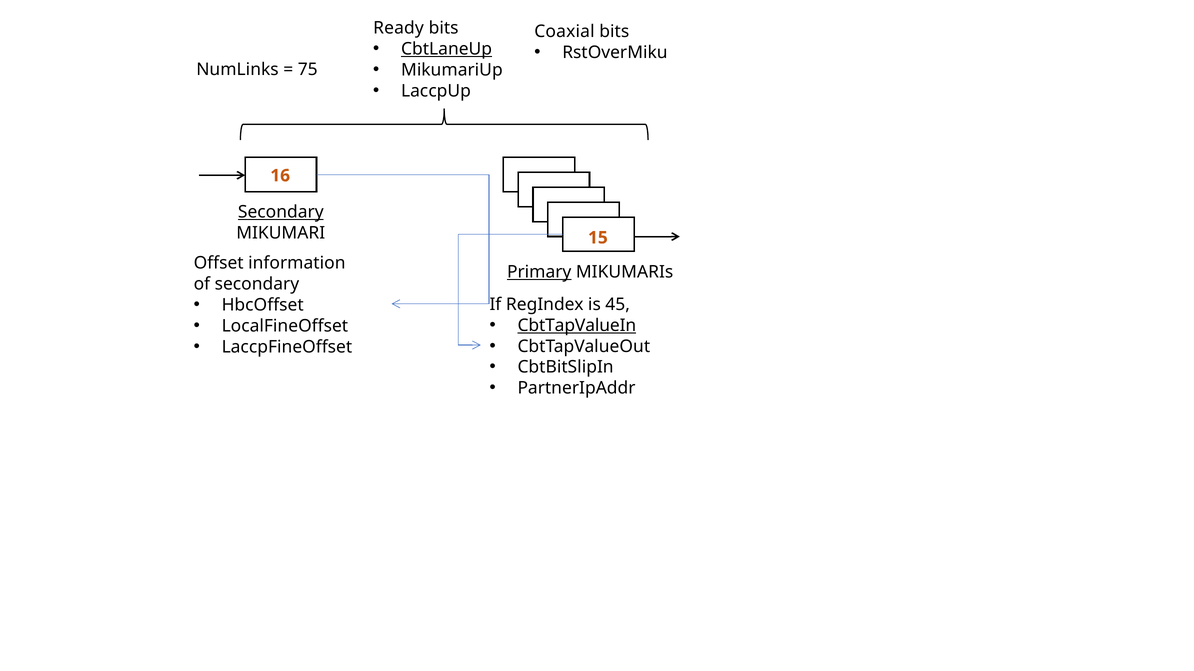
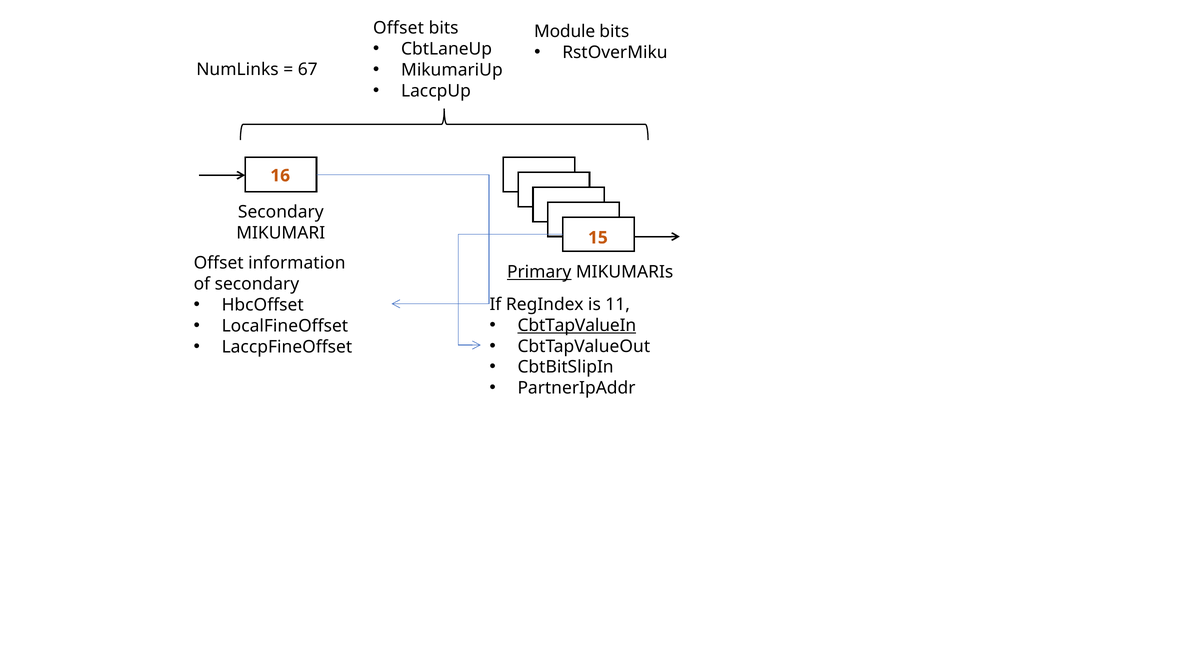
Ready: Ready -> Offset (399, 28)
Coaxial: Coaxial -> Module (565, 31)
CbtLaneUp underline: present -> none (447, 49)
75: 75 -> 67 (308, 69)
Secondary underline: present -> none (281, 212)
45: 45 -> 11 (618, 305)
